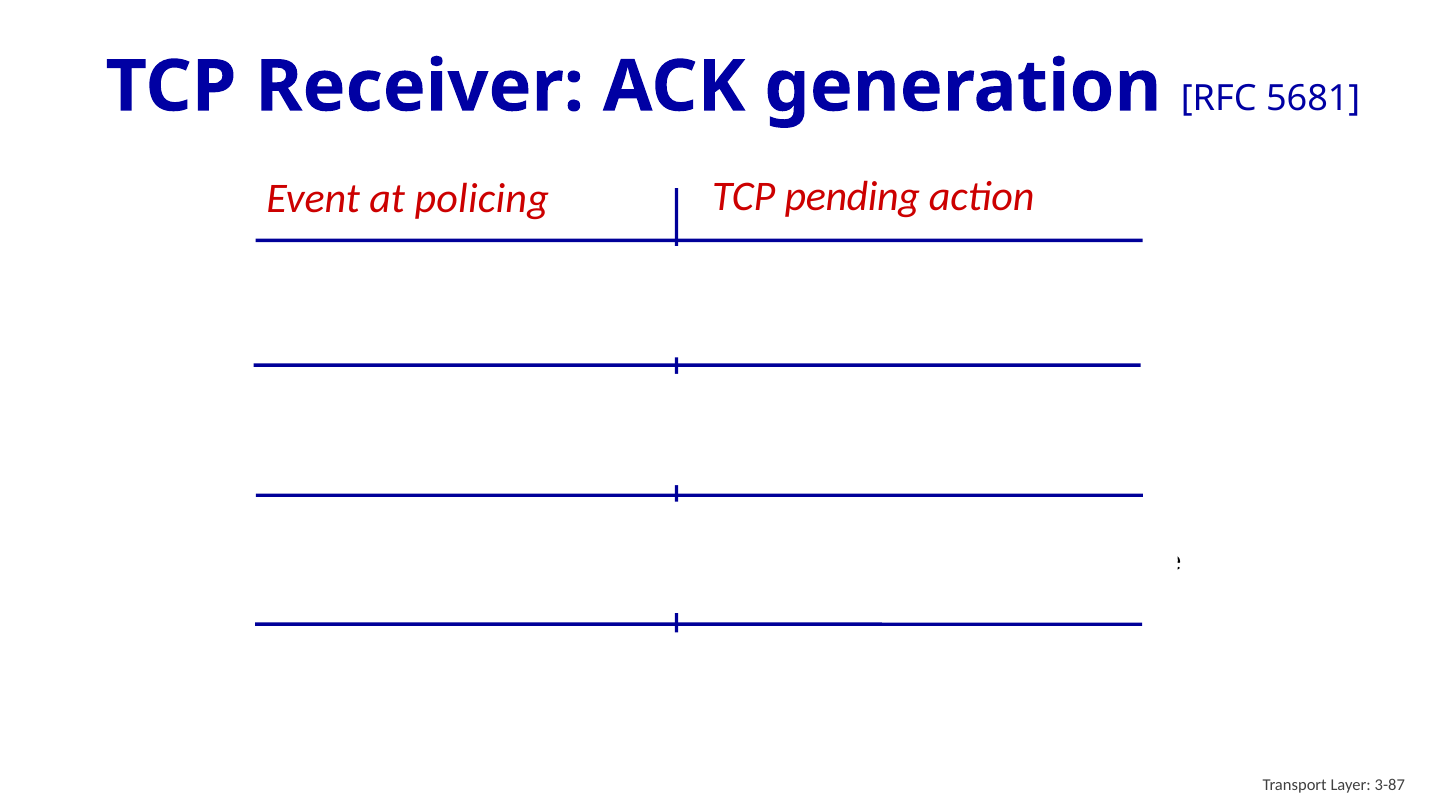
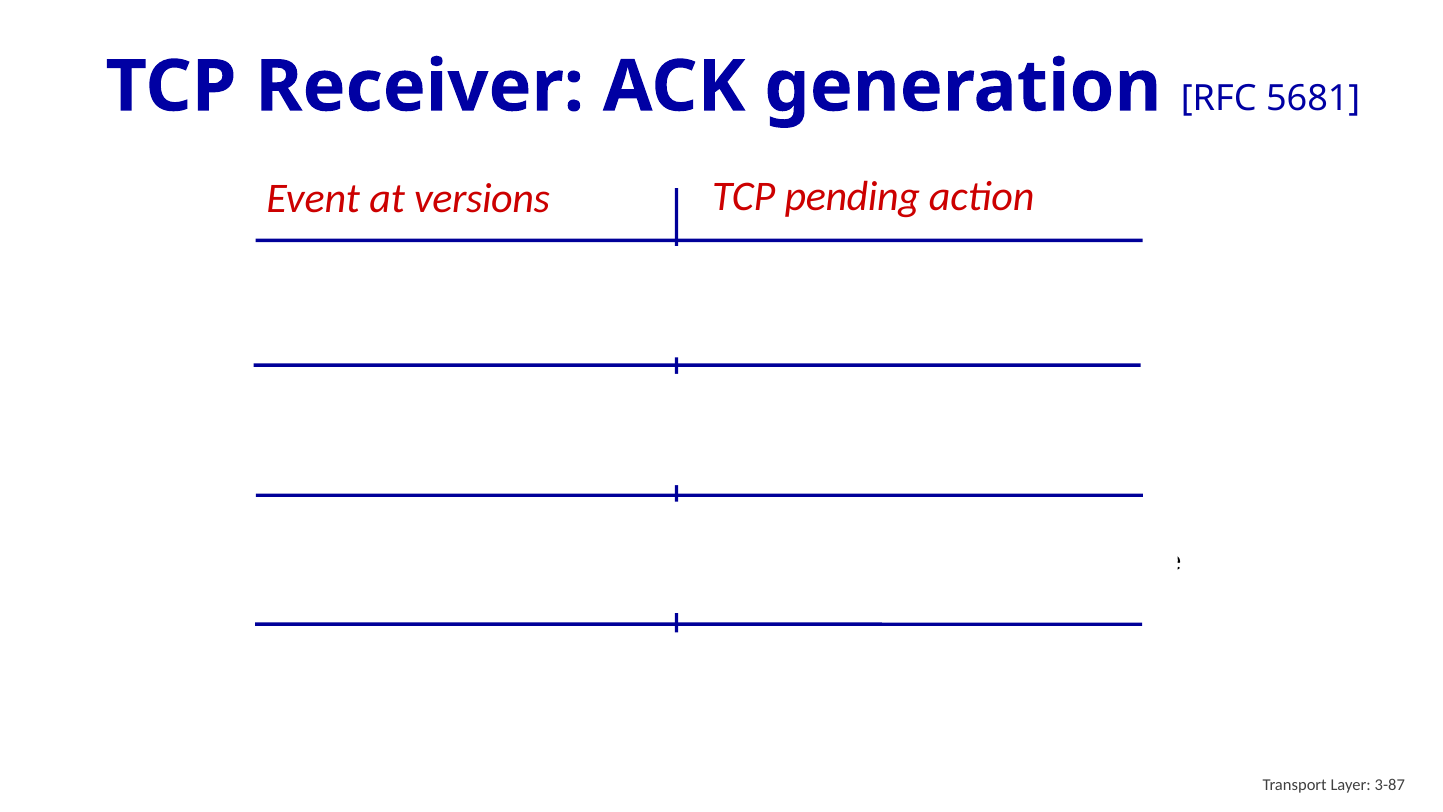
policing: policing -> versions (482, 198)
